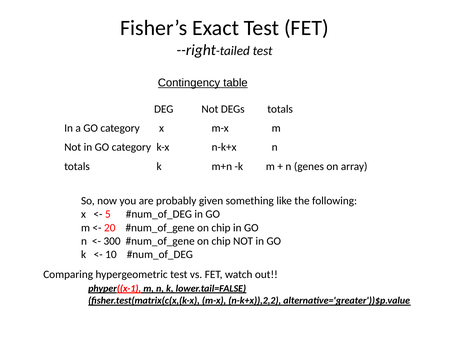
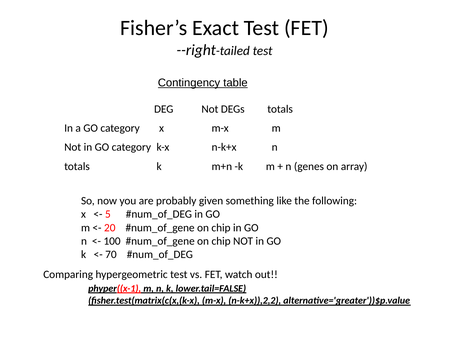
300: 300 -> 100 (112, 241)
10: 10 -> 70 (111, 254)
